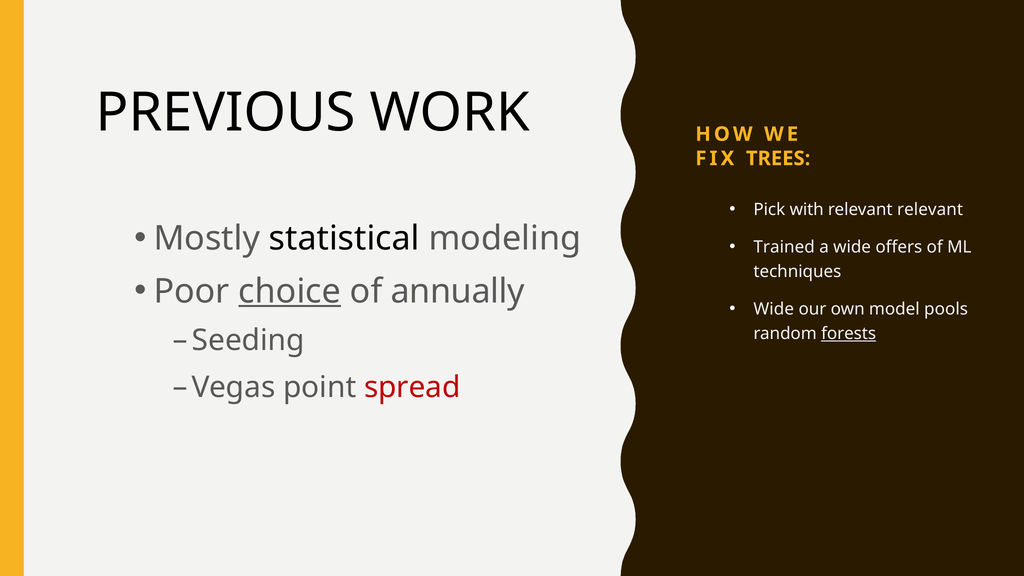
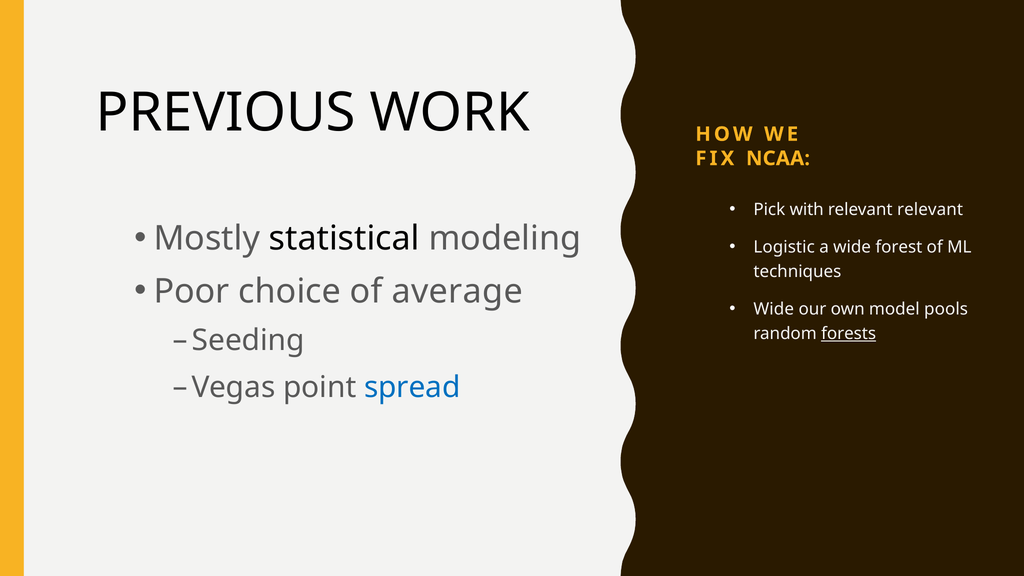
TREES: TREES -> NCAA (778, 158)
Trained: Trained -> Logistic (784, 247)
offers: offers -> forest (899, 247)
choice underline: present -> none (290, 291)
annually: annually -> average (457, 291)
spread colour: red -> blue (412, 387)
